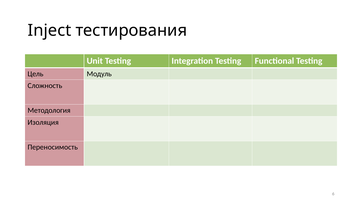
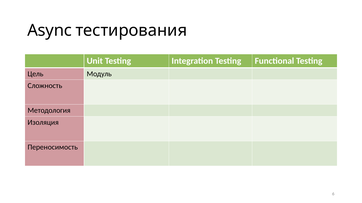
Inject: Inject -> Async (50, 30)
